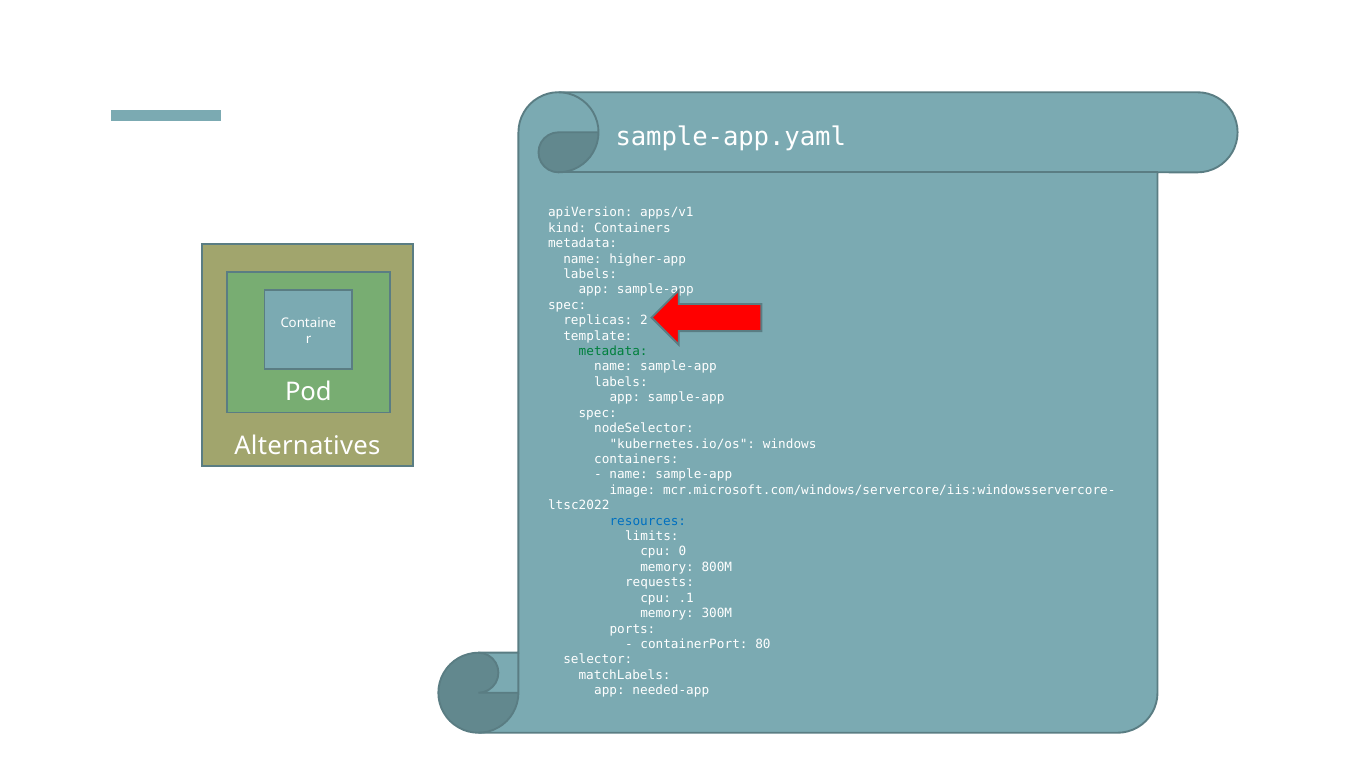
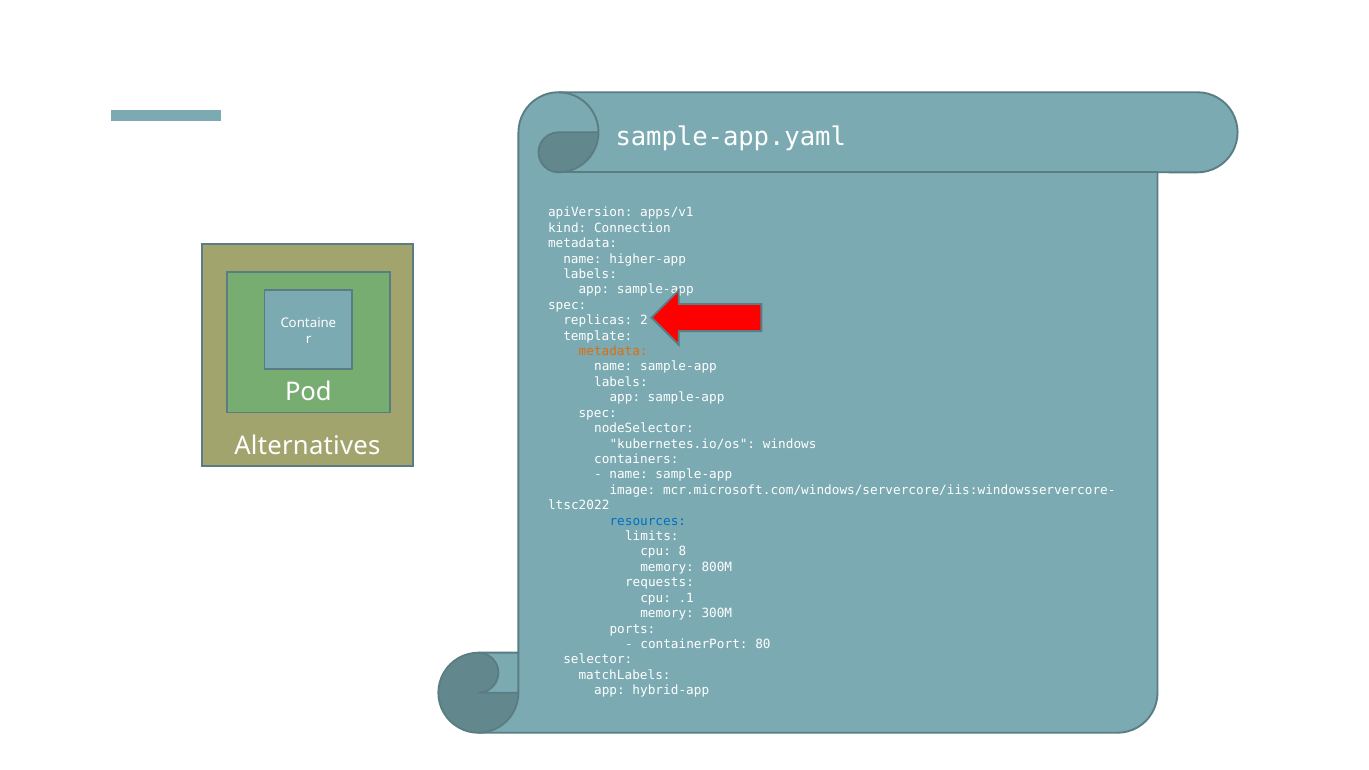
kind Containers: Containers -> Connection (632, 228)
metadata colour: green -> orange (613, 351)
0: 0 -> 8 (682, 552)
needed-app: needed-app -> hybrid-app (671, 691)
